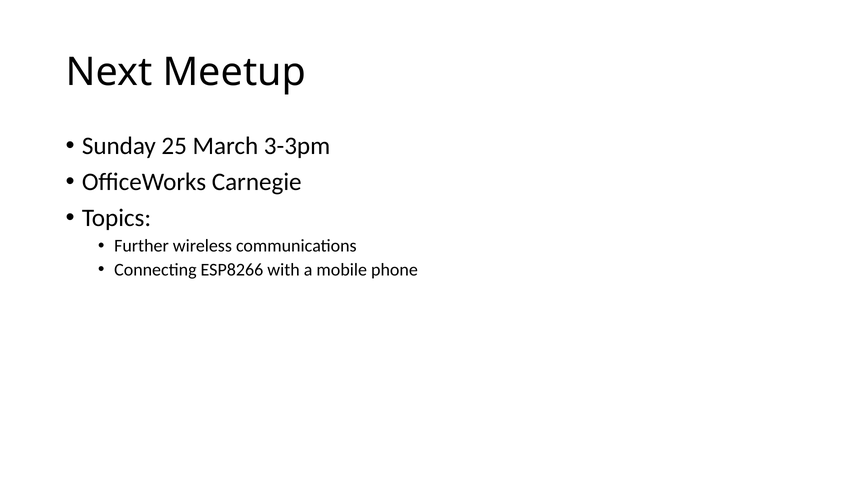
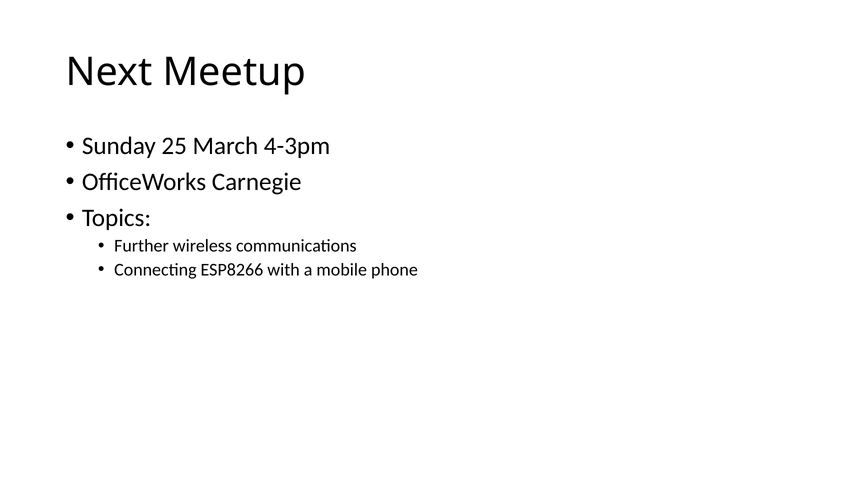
3-3pm: 3-3pm -> 4-3pm (297, 146)
